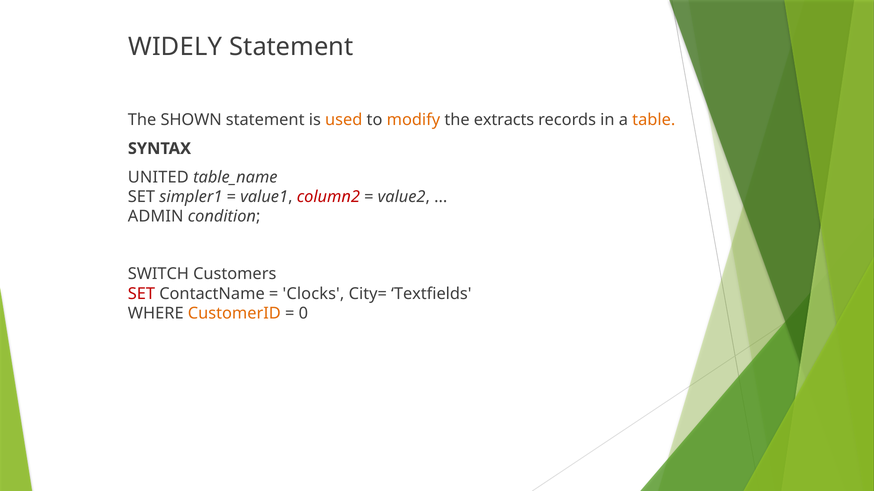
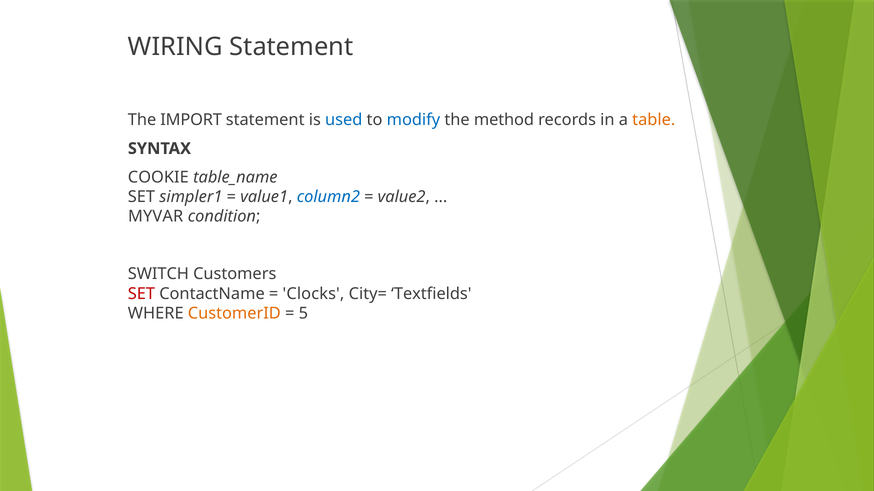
WIDELY: WIDELY -> WIRING (175, 47)
SHOWN: SHOWN -> IMPORT (191, 120)
used colour: orange -> blue (344, 120)
modify colour: orange -> blue (413, 120)
extracts: extracts -> method (504, 120)
UNITED: UNITED -> COOKIE (158, 178)
column2 colour: red -> blue (328, 197)
ADMIN: ADMIN -> MYVAR (156, 217)
0: 0 -> 5 (303, 314)
